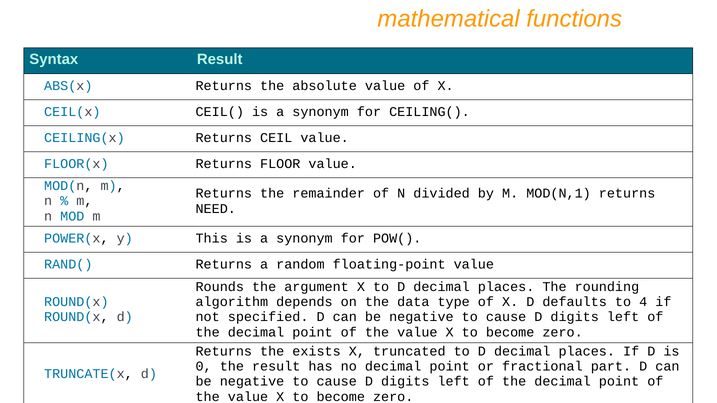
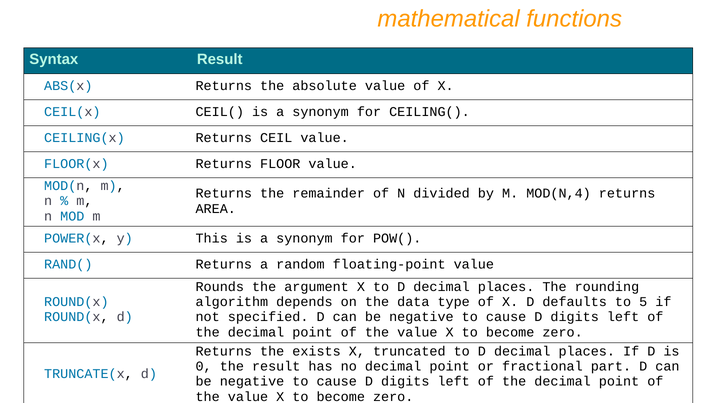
MOD(N,1: MOD(N,1 -> MOD(N,4 (559, 194)
NEED: NEED -> AREA (216, 209)
4: 4 -> 5 (643, 302)
